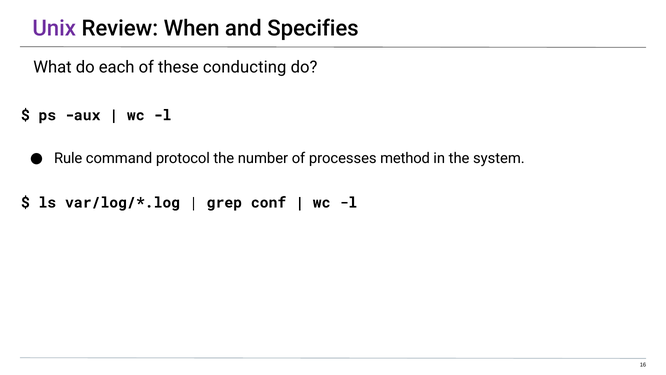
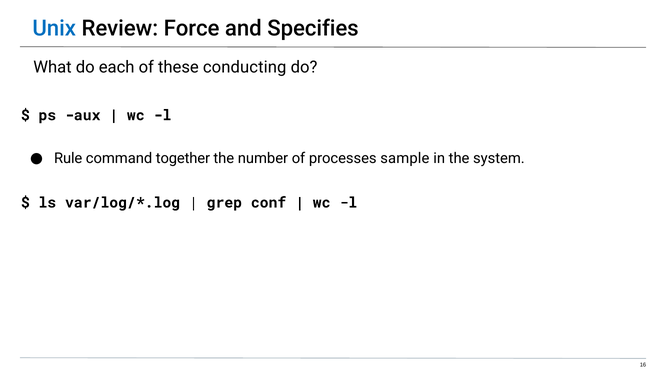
Unix colour: purple -> blue (54, 28)
When: When -> Force (192, 28)
protocol: protocol -> together (183, 158)
method: method -> sample (405, 158)
